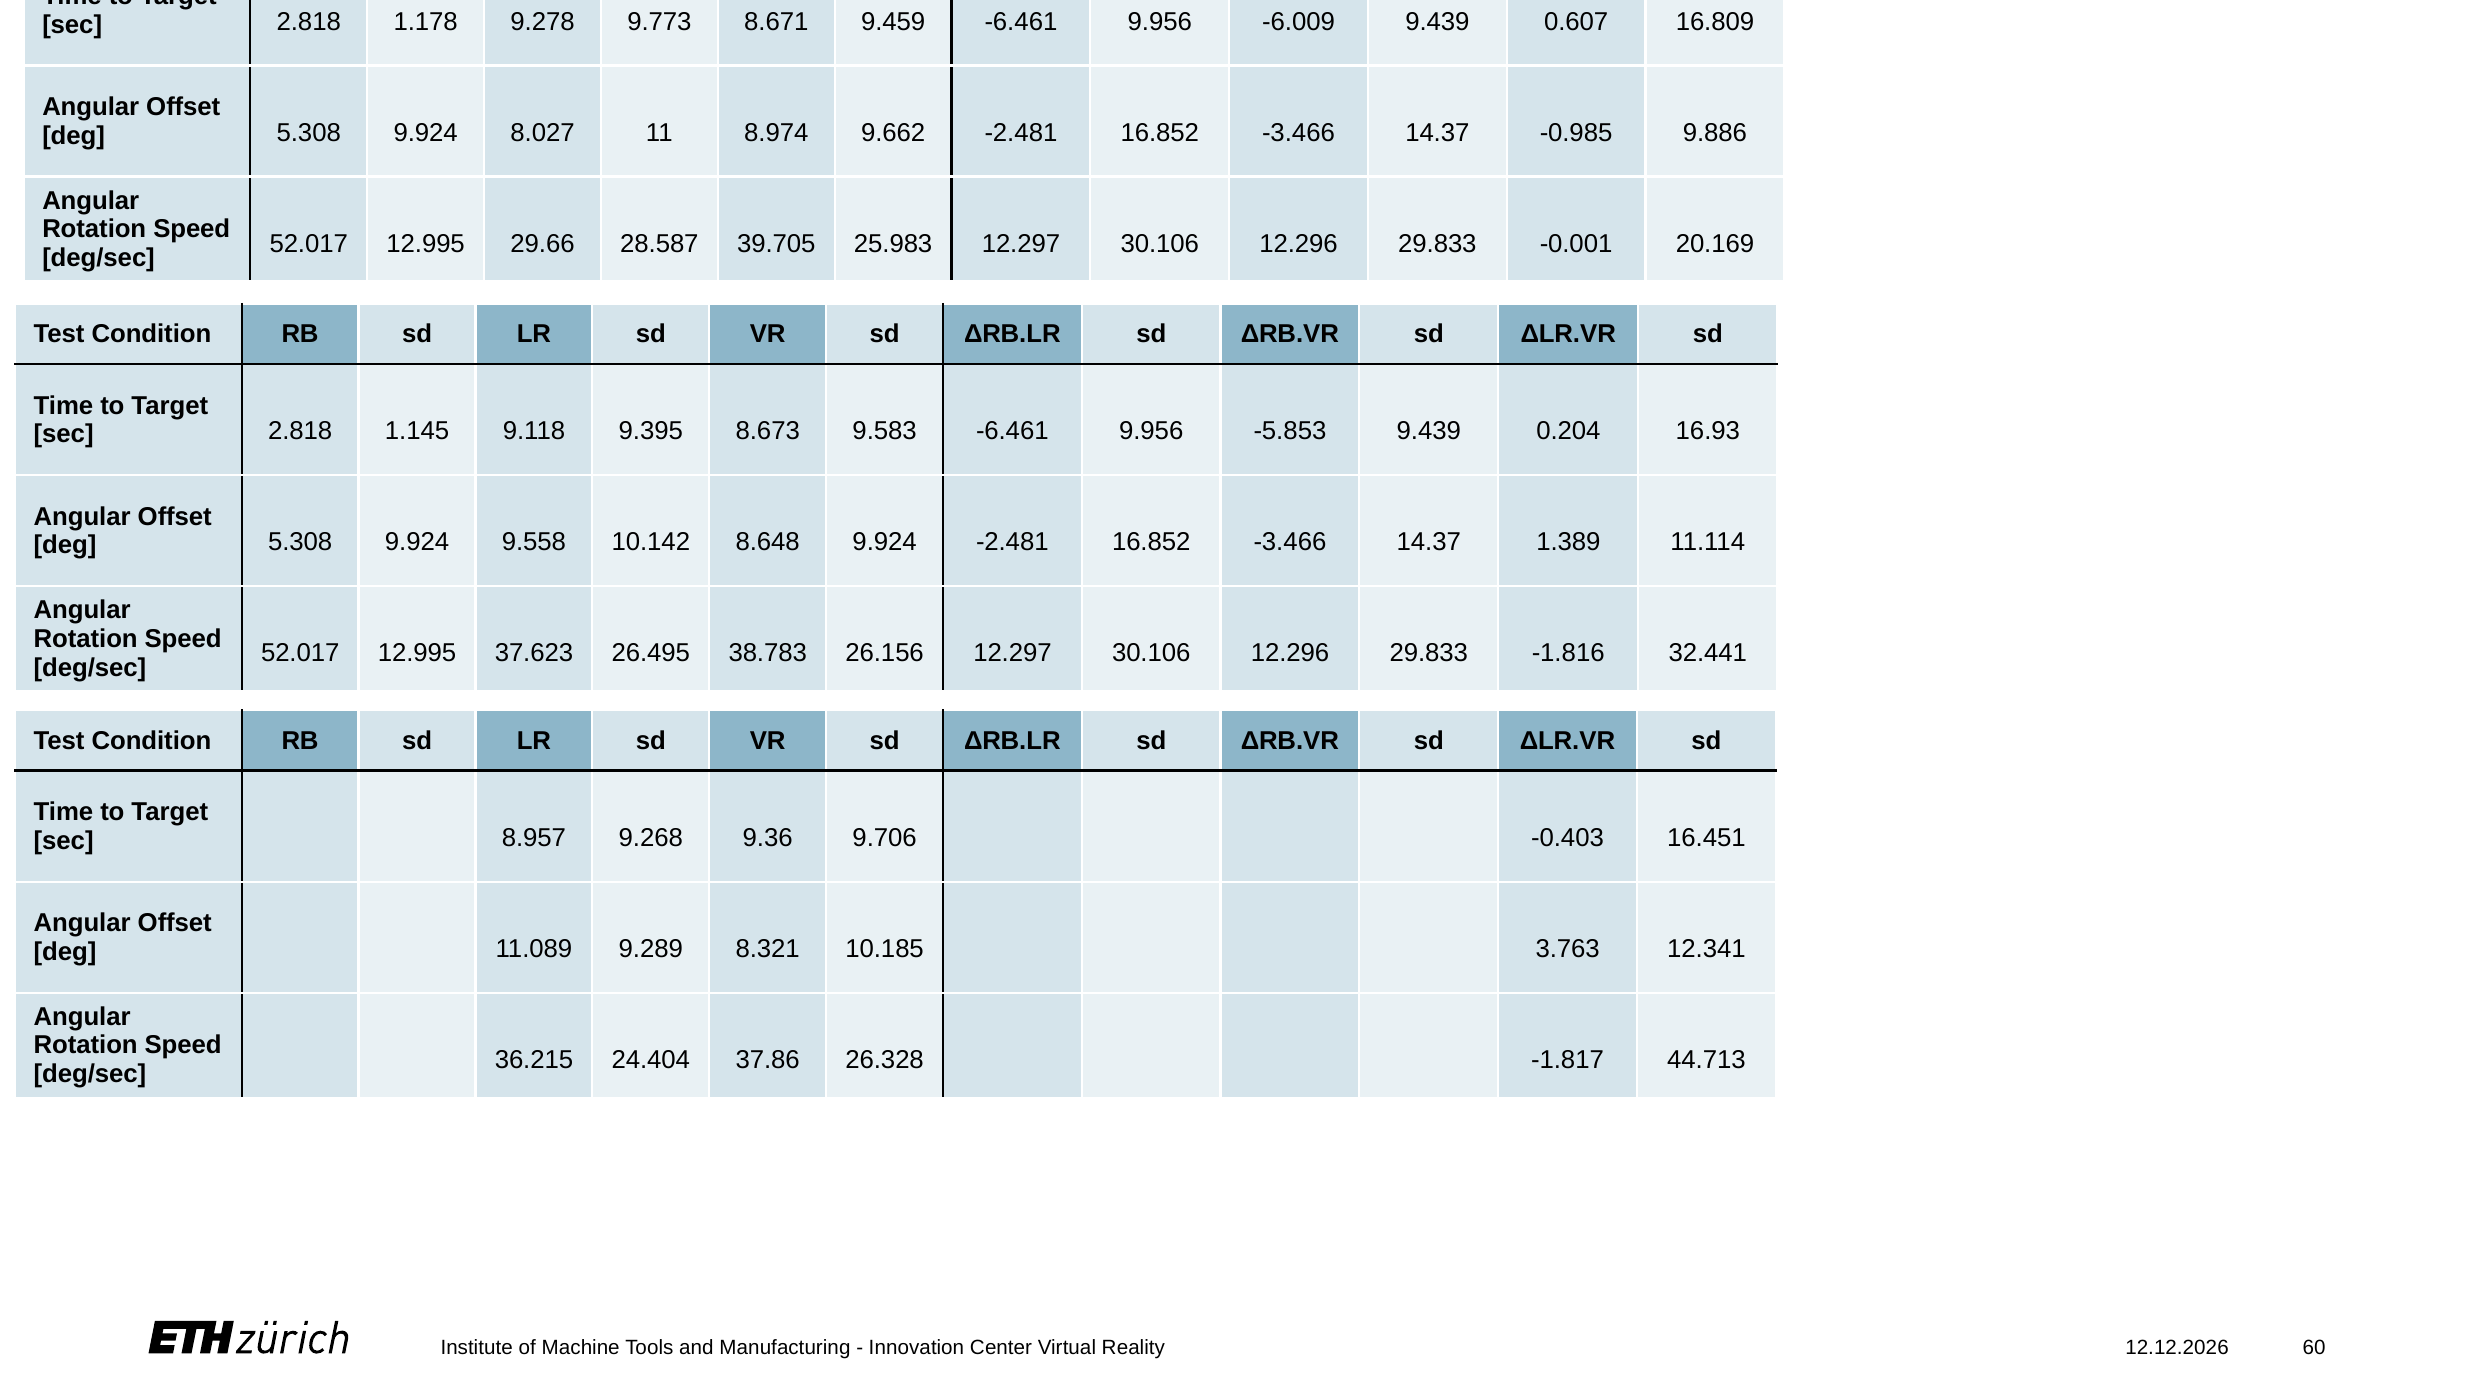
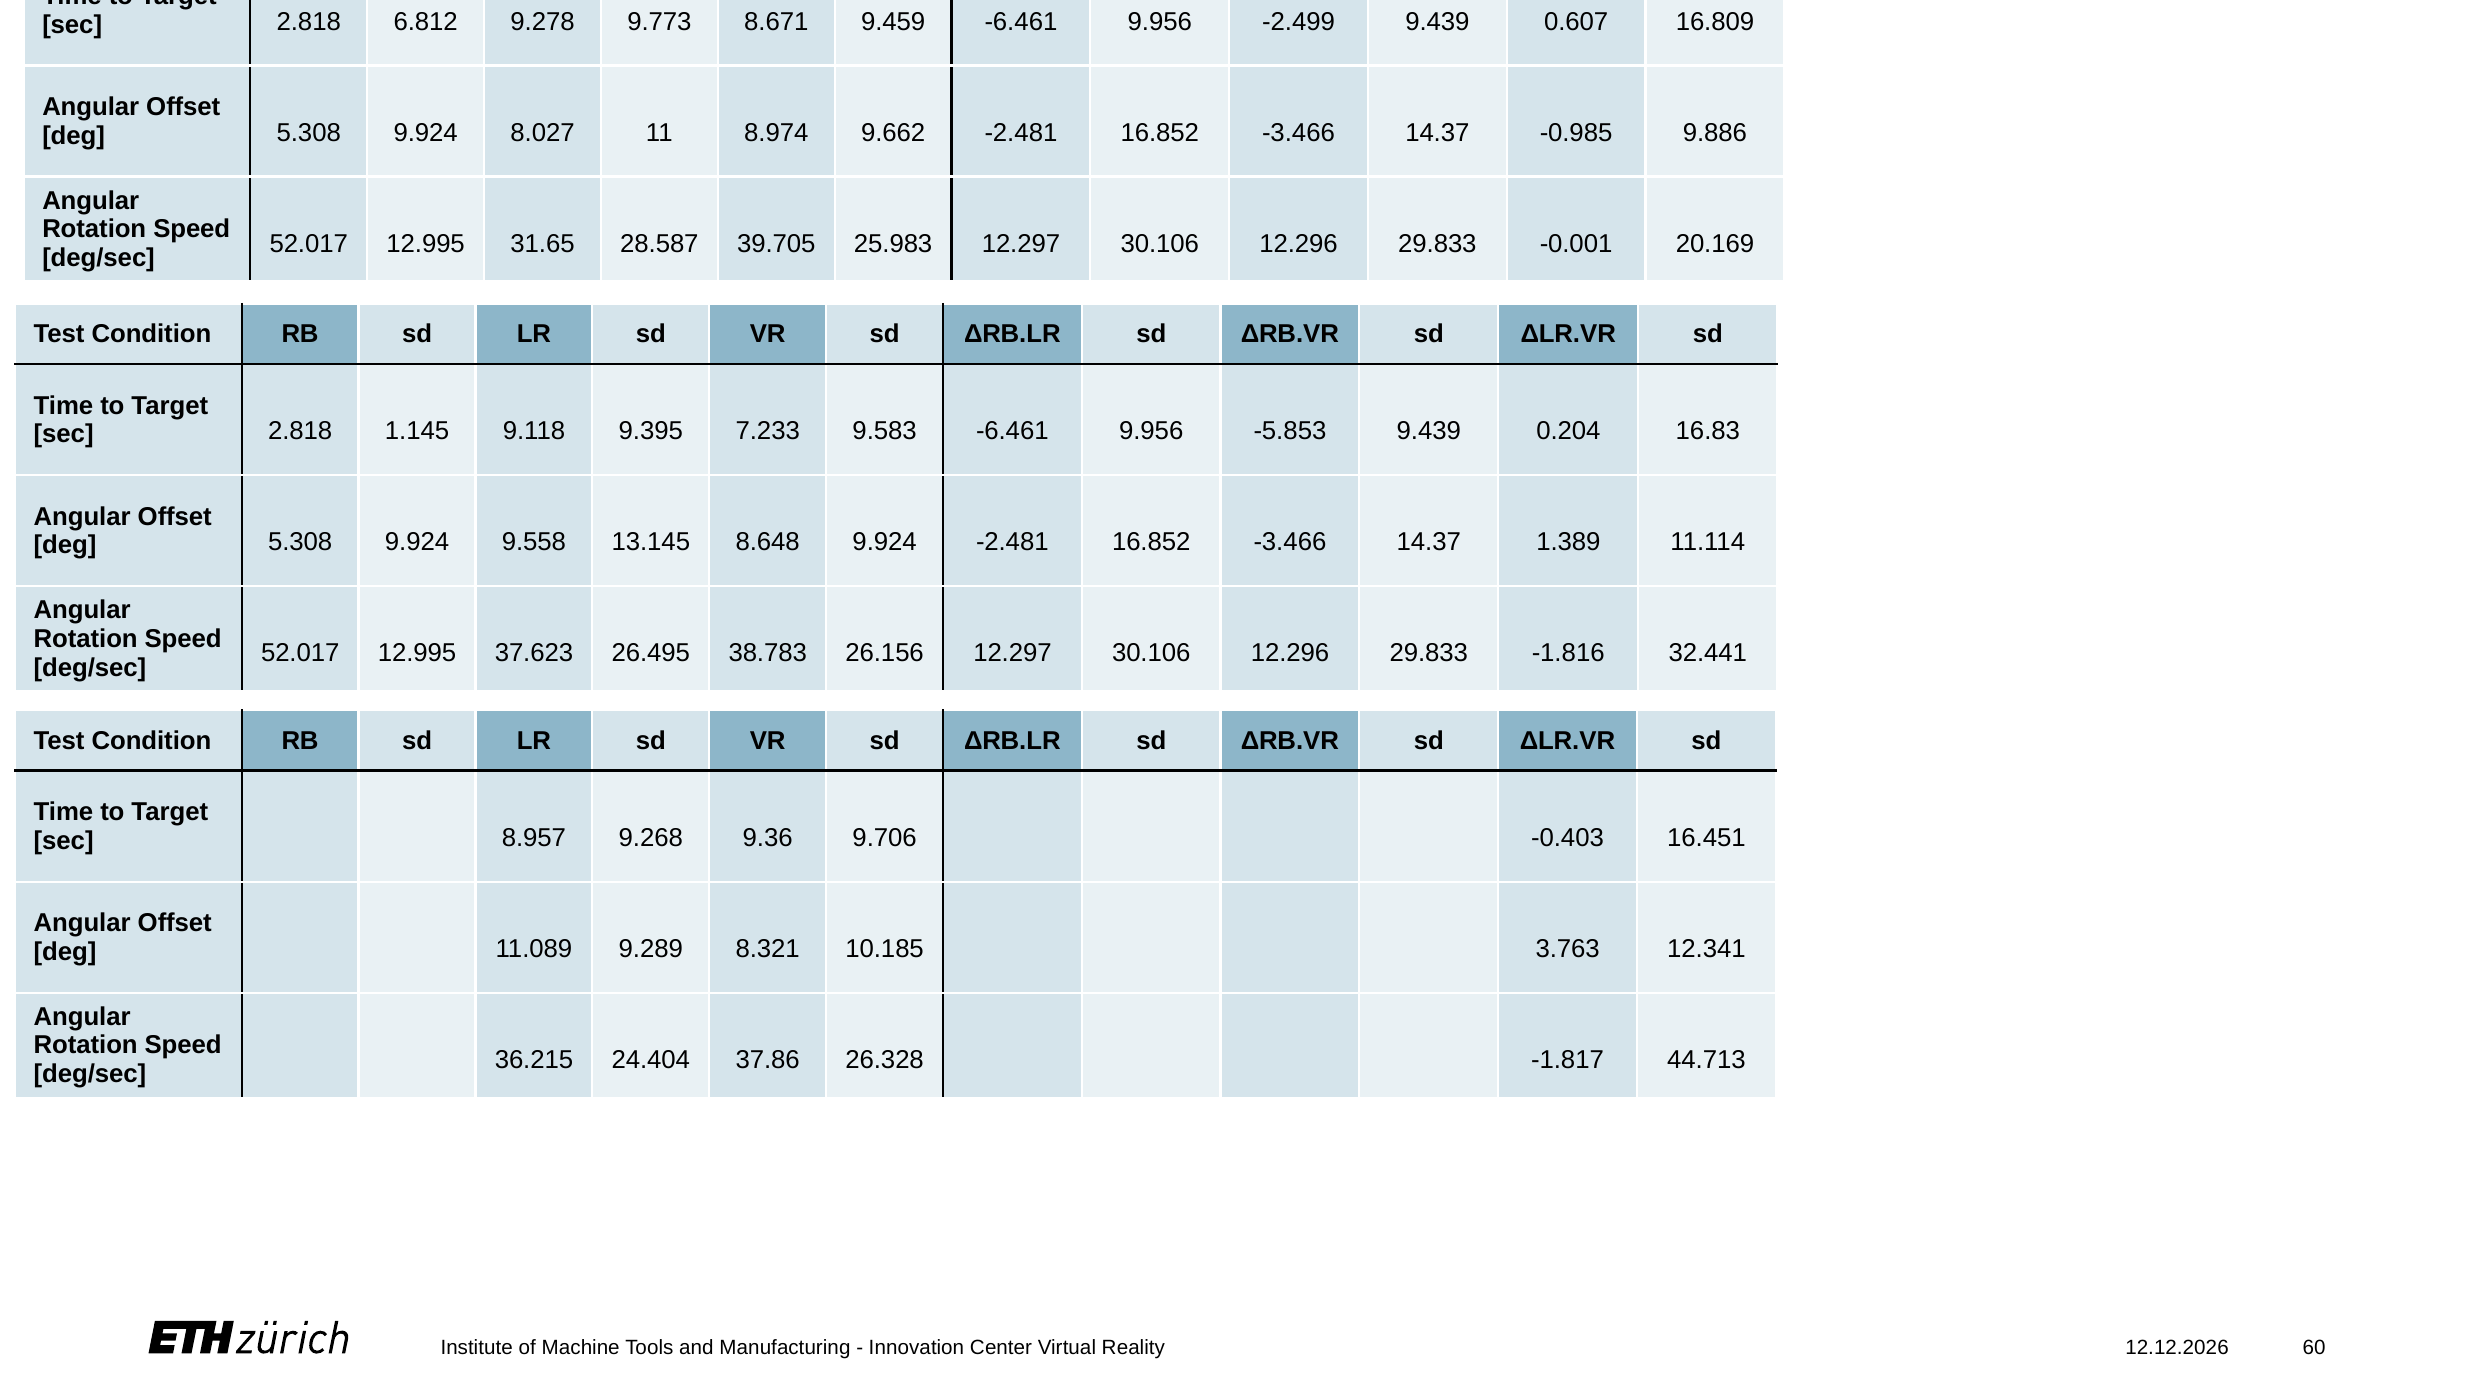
1.178: 1.178 -> 6.812 (426, 22)
-6.009: -6.009 -> -2.499 (1299, 22)
29.66: 29.66 -> 31.65 (543, 244)
8.673: 8.673 -> 7.233 (768, 431)
16.93: 16.93 -> 16.83 (1708, 431)
10.142: 10.142 -> 13.145 (651, 542)
